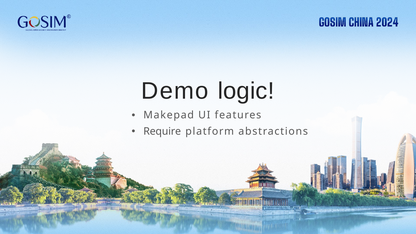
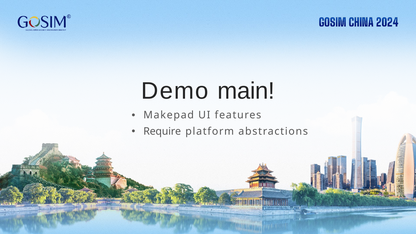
logic: logic -> main (246, 91)
